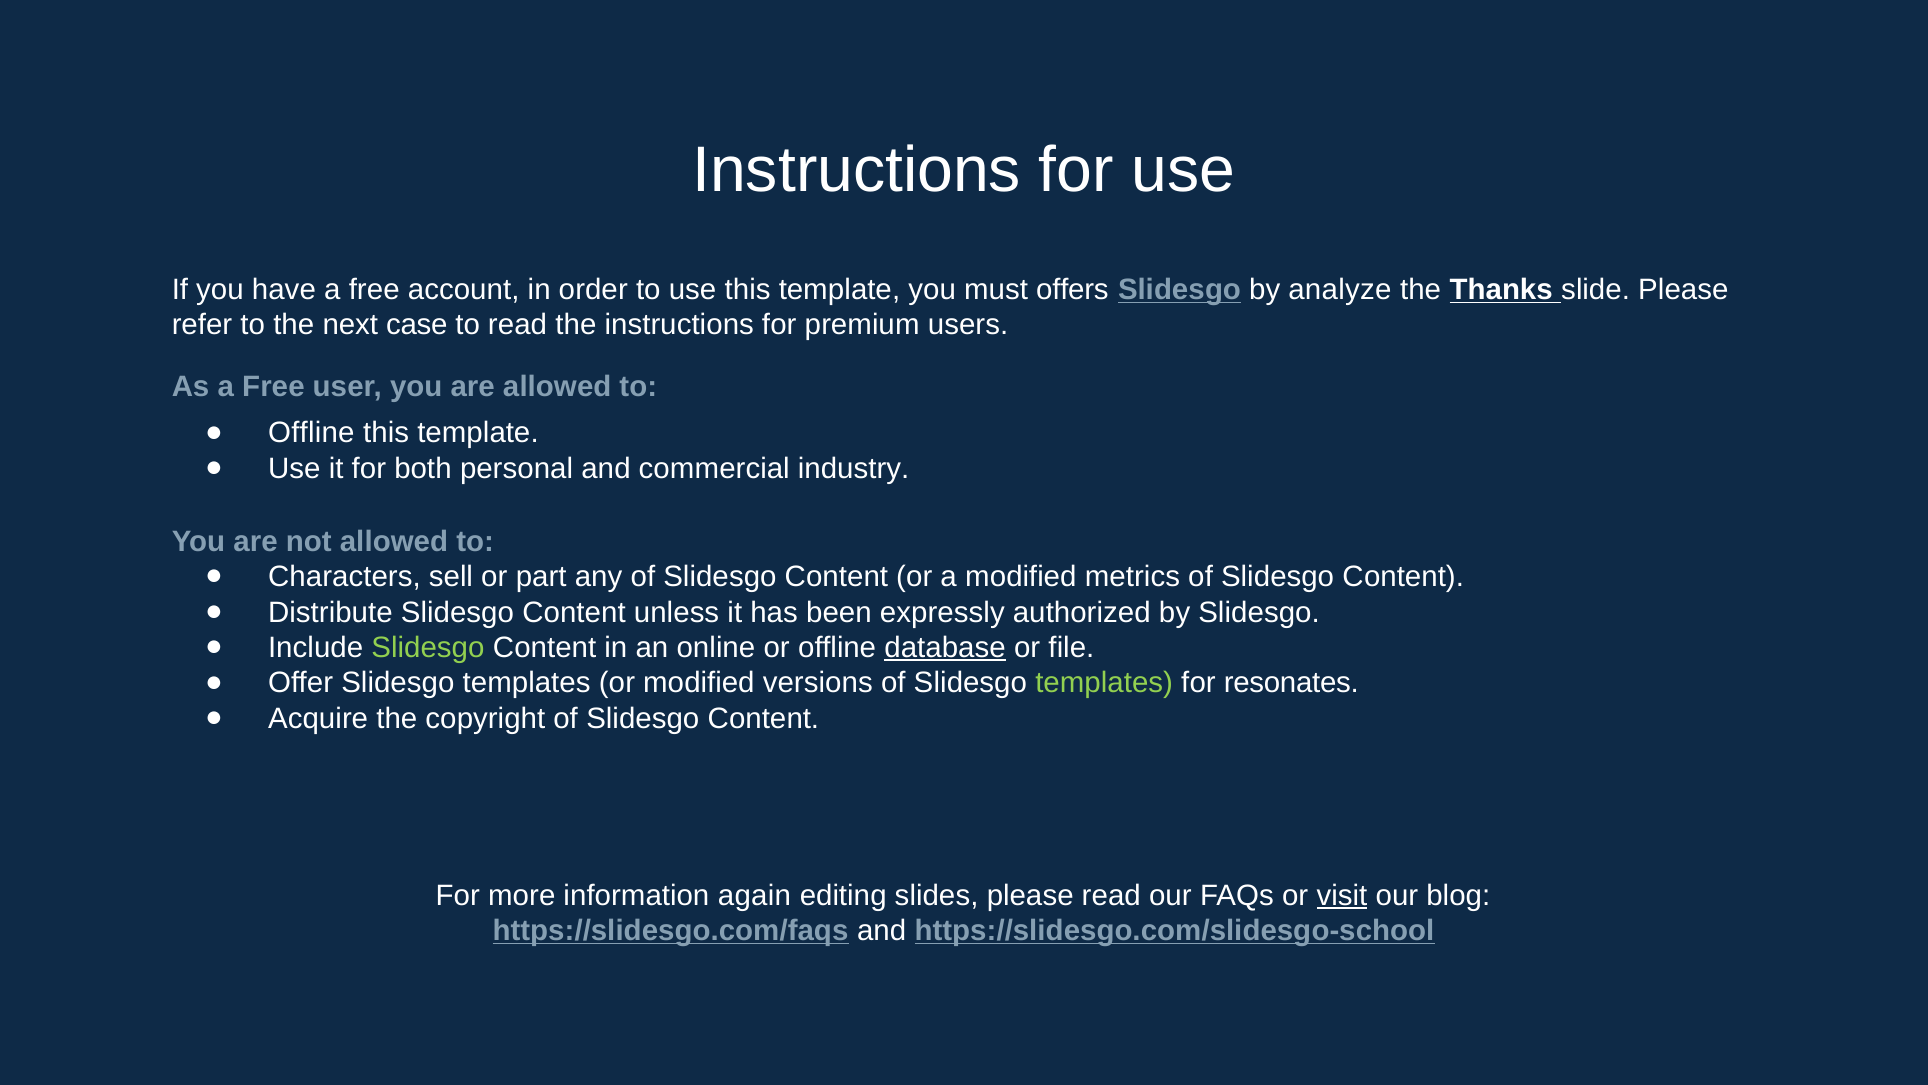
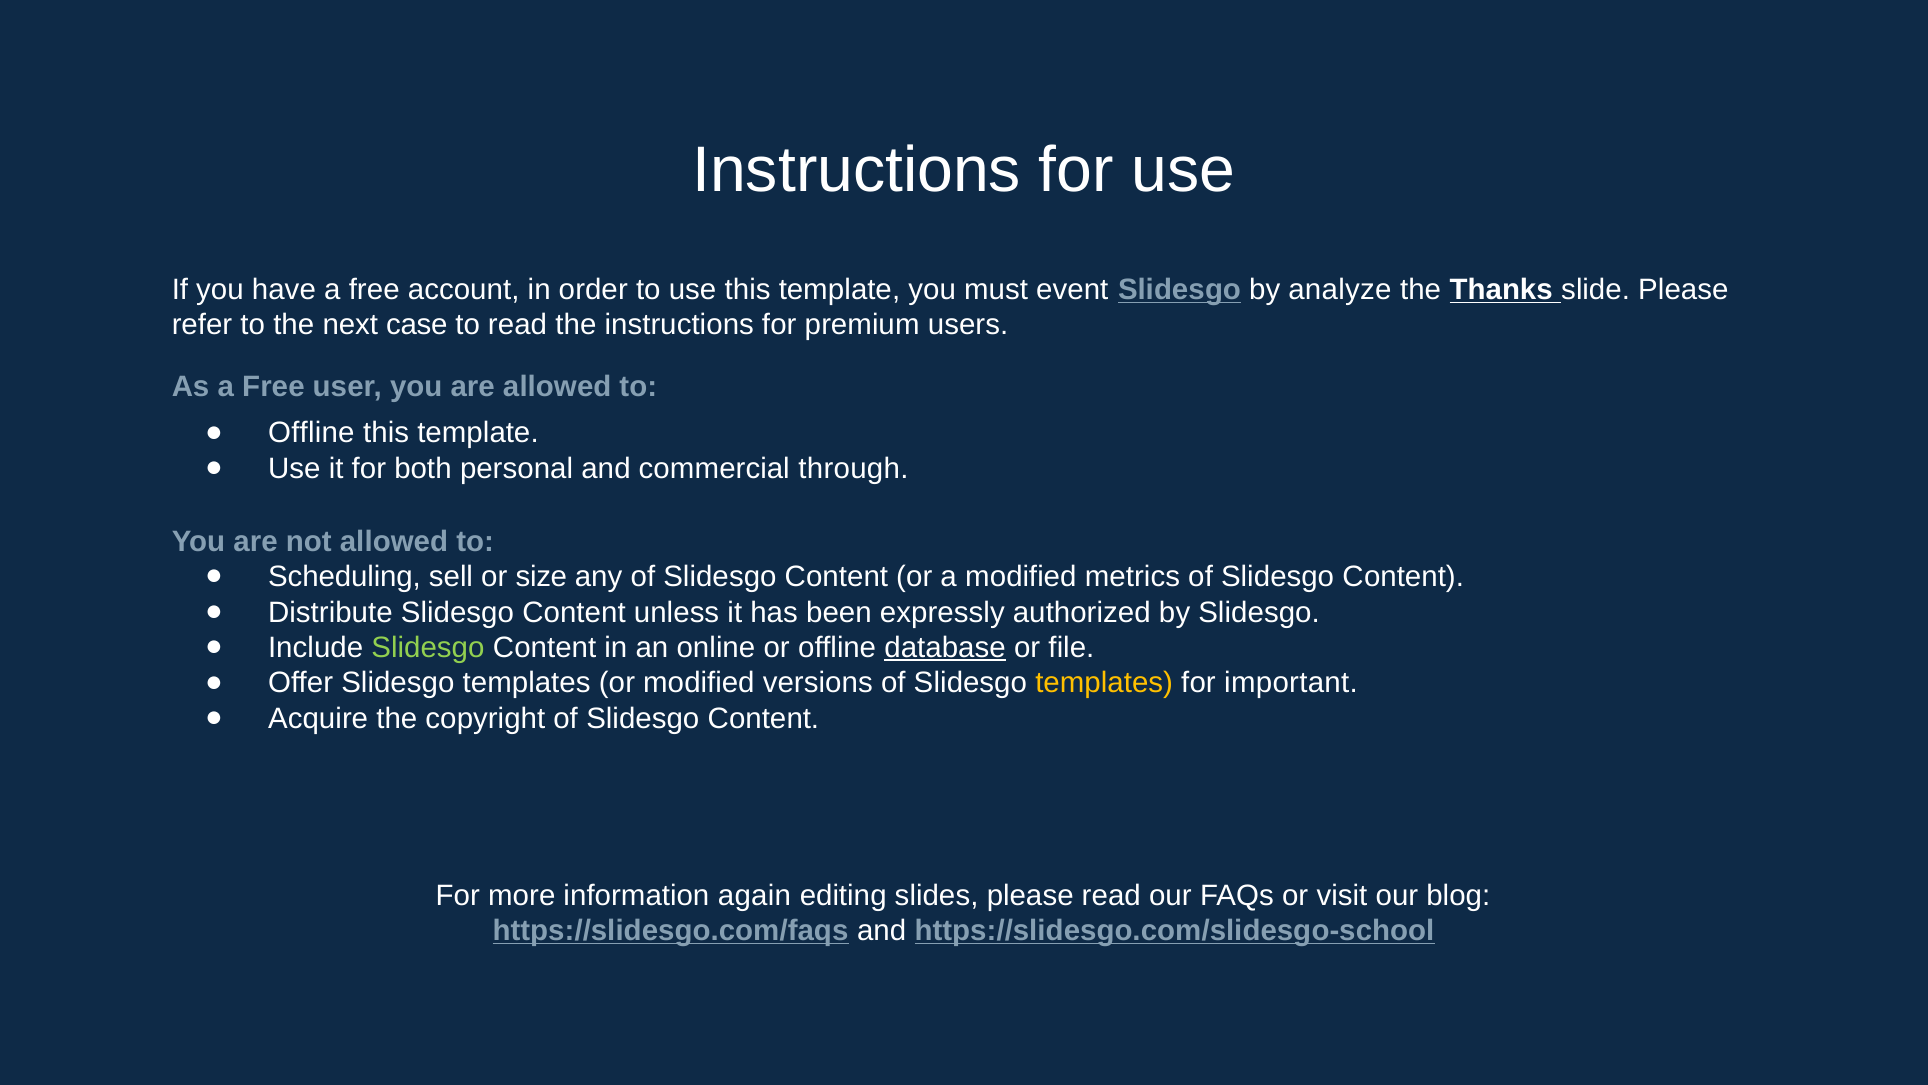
offers: offers -> event (1072, 289)
industry: industry -> through (853, 468)
Characters: Characters -> Scheduling (345, 577)
part: part -> size (541, 577)
templates colour: light green -> yellow (1104, 683)
resonates: resonates -> important (1291, 683)
visit underline: present -> none (1342, 895)
